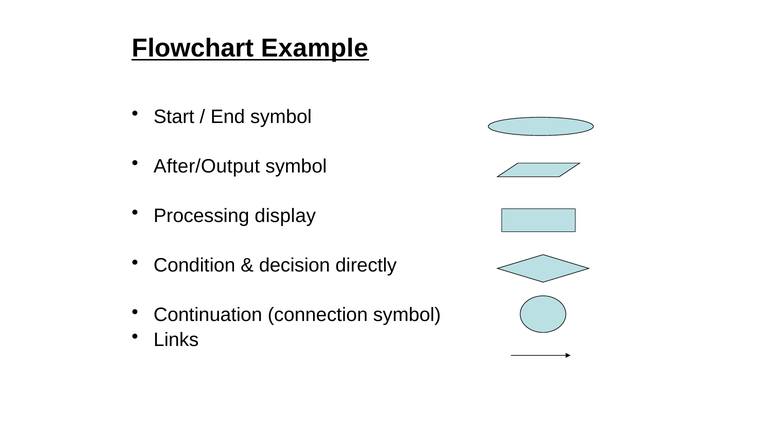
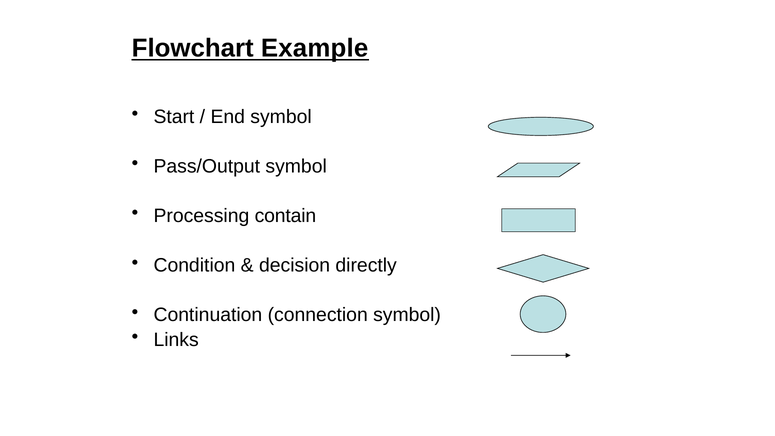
After/Output: After/Output -> Pass/Output (207, 166)
display: display -> contain (285, 216)
